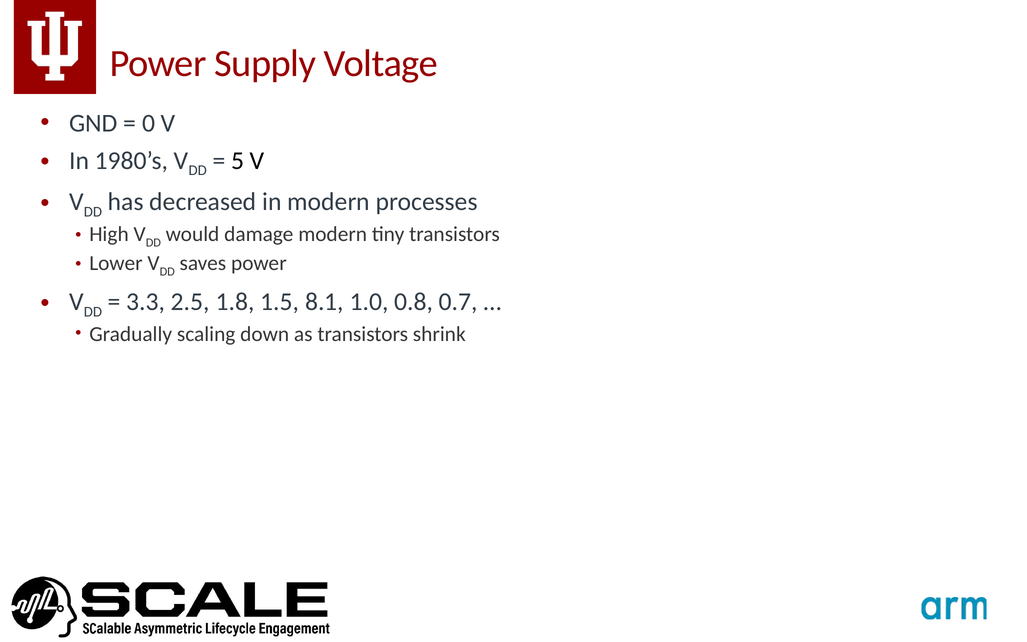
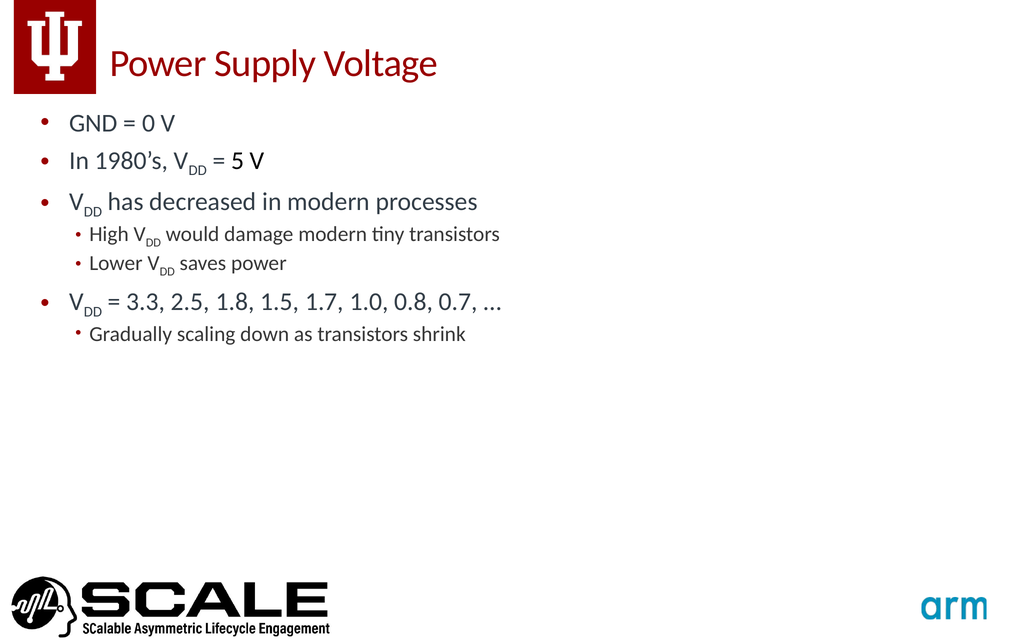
8.1: 8.1 -> 1.7 (324, 302)
